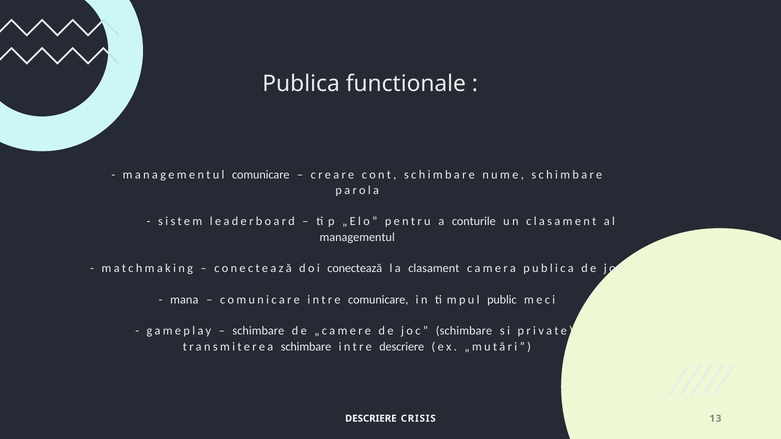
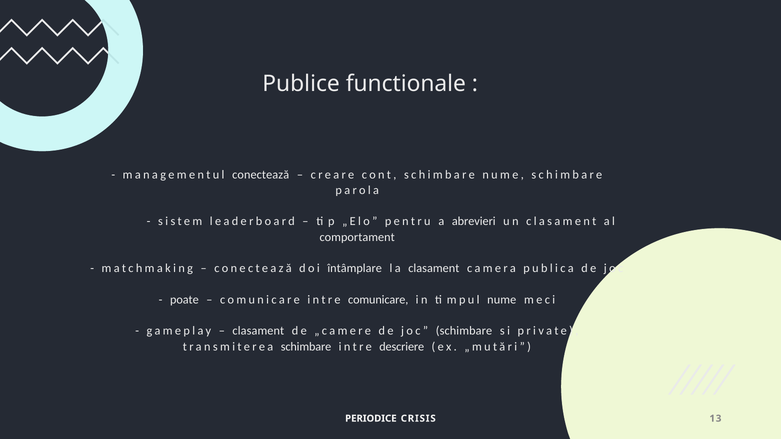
Publica: Publica -> Publice (301, 84)
managementul comunicare: comunicare -> conectează (261, 175)
conturile: conturile -> abrevieri (474, 222)
managementul: managementul -> comportament (357, 237)
doi conectează: conectează -> întâmplare (355, 269)
mana: mana -> poate (184, 300)
public: public -> nume (502, 300)
schimbare: schimbare -> clasament (258, 331)
DESCRIERE: DESCRIERE -> PERIODICE (371, 419)
